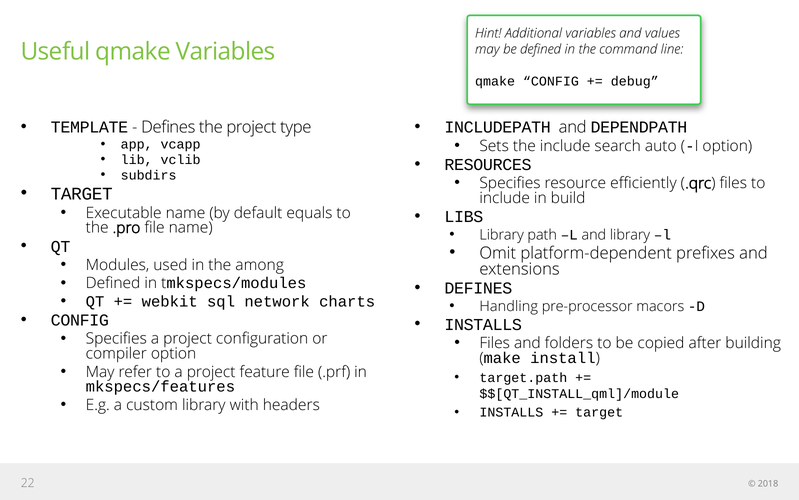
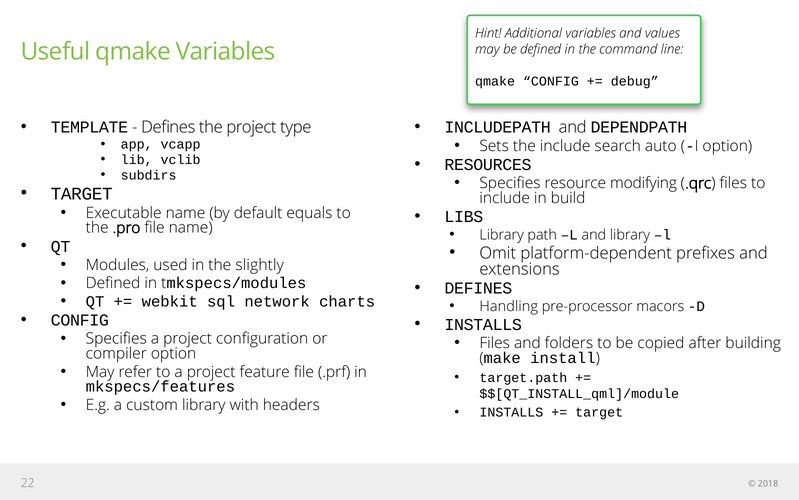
efficiently: efficiently -> modifying (644, 183)
among: among -> slightly (260, 265)
